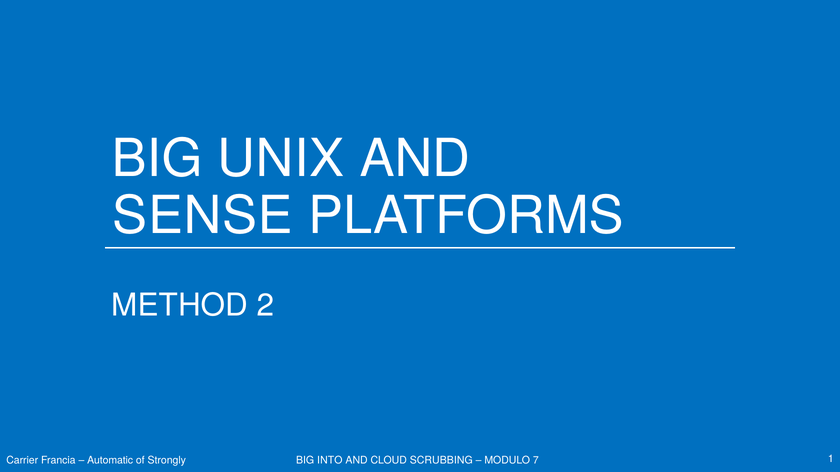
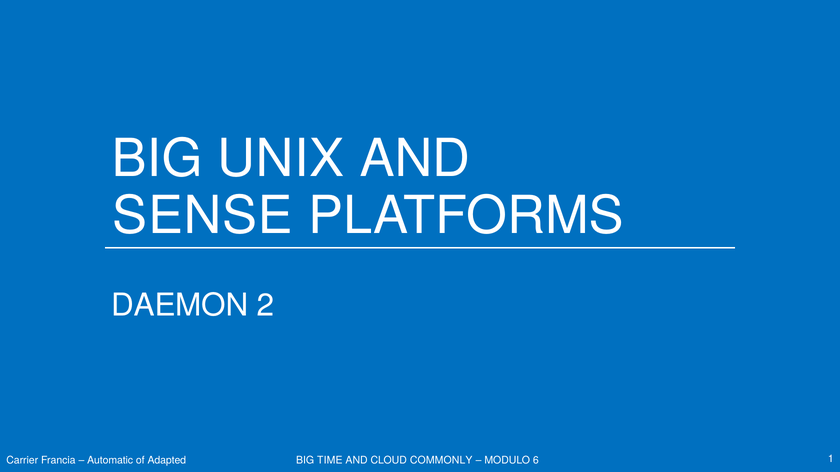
METHOD: METHOD -> DAEMON (180, 306)
Strongly: Strongly -> Adapted (167, 461)
INTO: INTO -> TIME (330, 461)
SCRUBBING: SCRUBBING -> COMMONLY (441, 461)
7: 7 -> 6 (536, 461)
